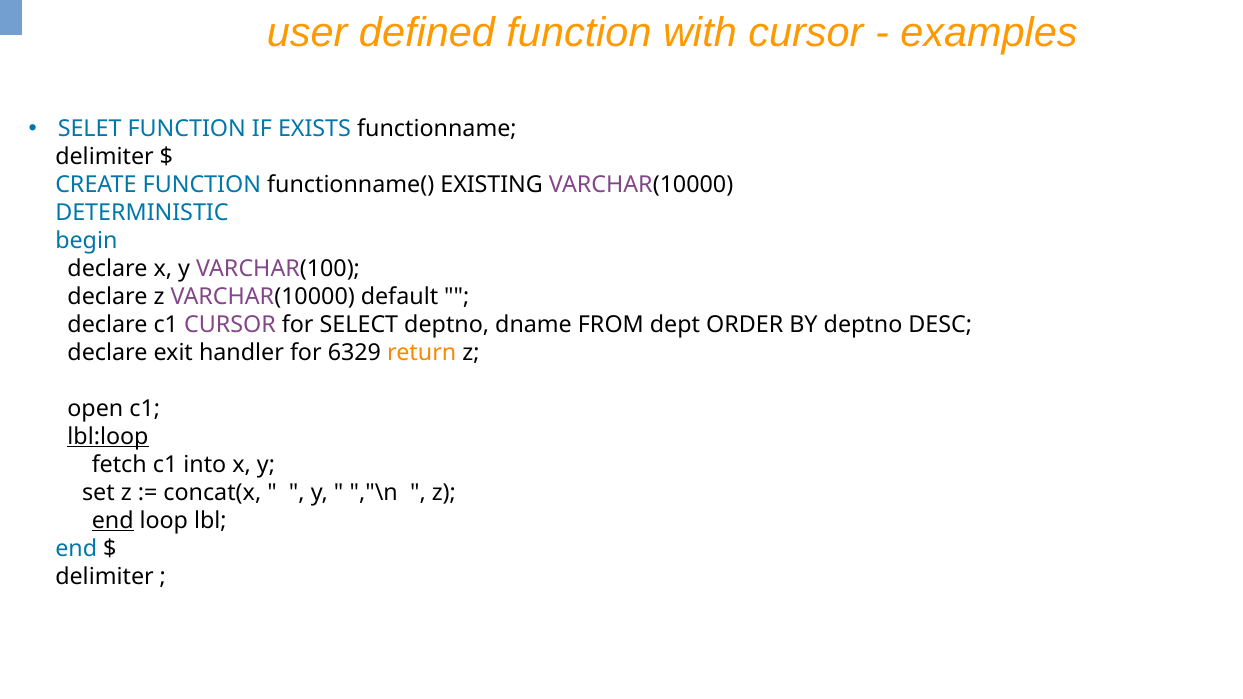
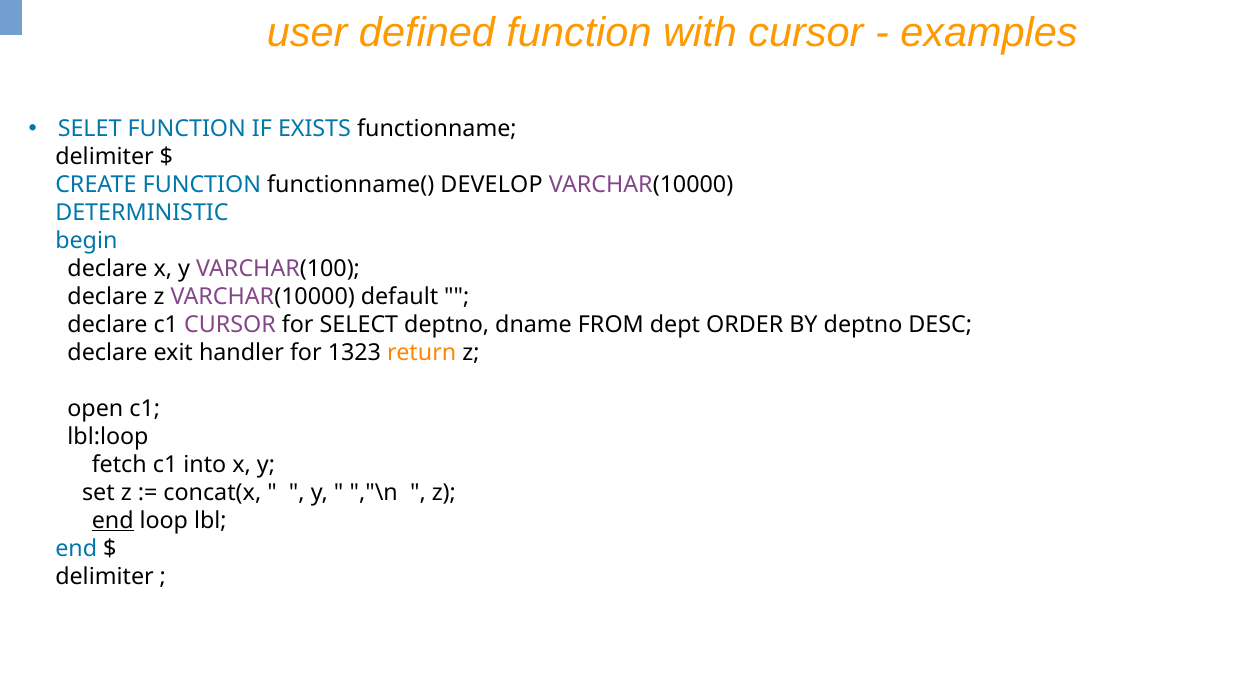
EXISTING: EXISTING -> DEVELOP (492, 185)
6329: 6329 -> 1323 (354, 353)
lbl:loop underline: present -> none (108, 437)
